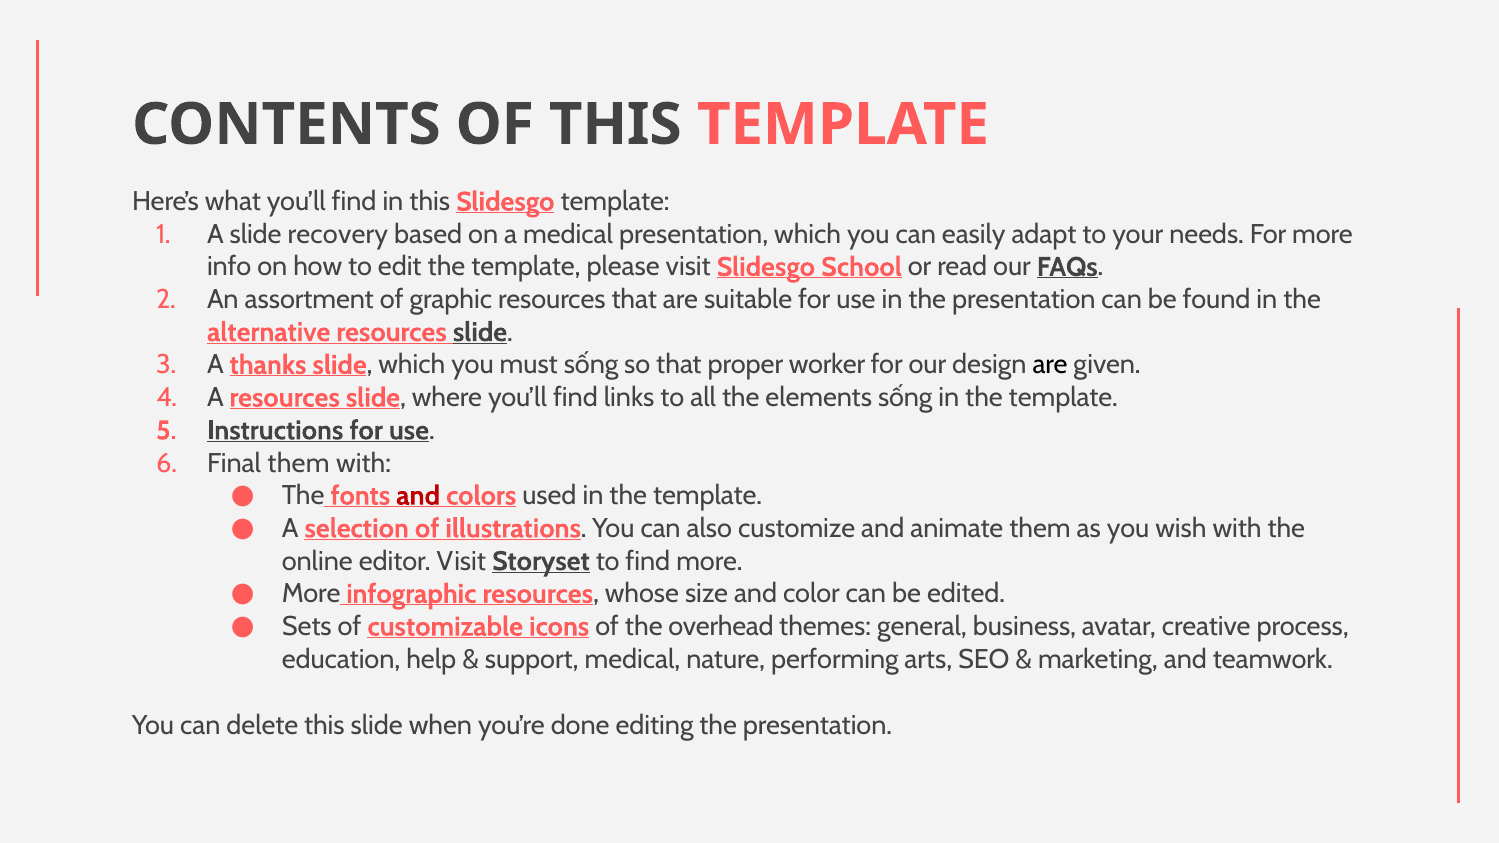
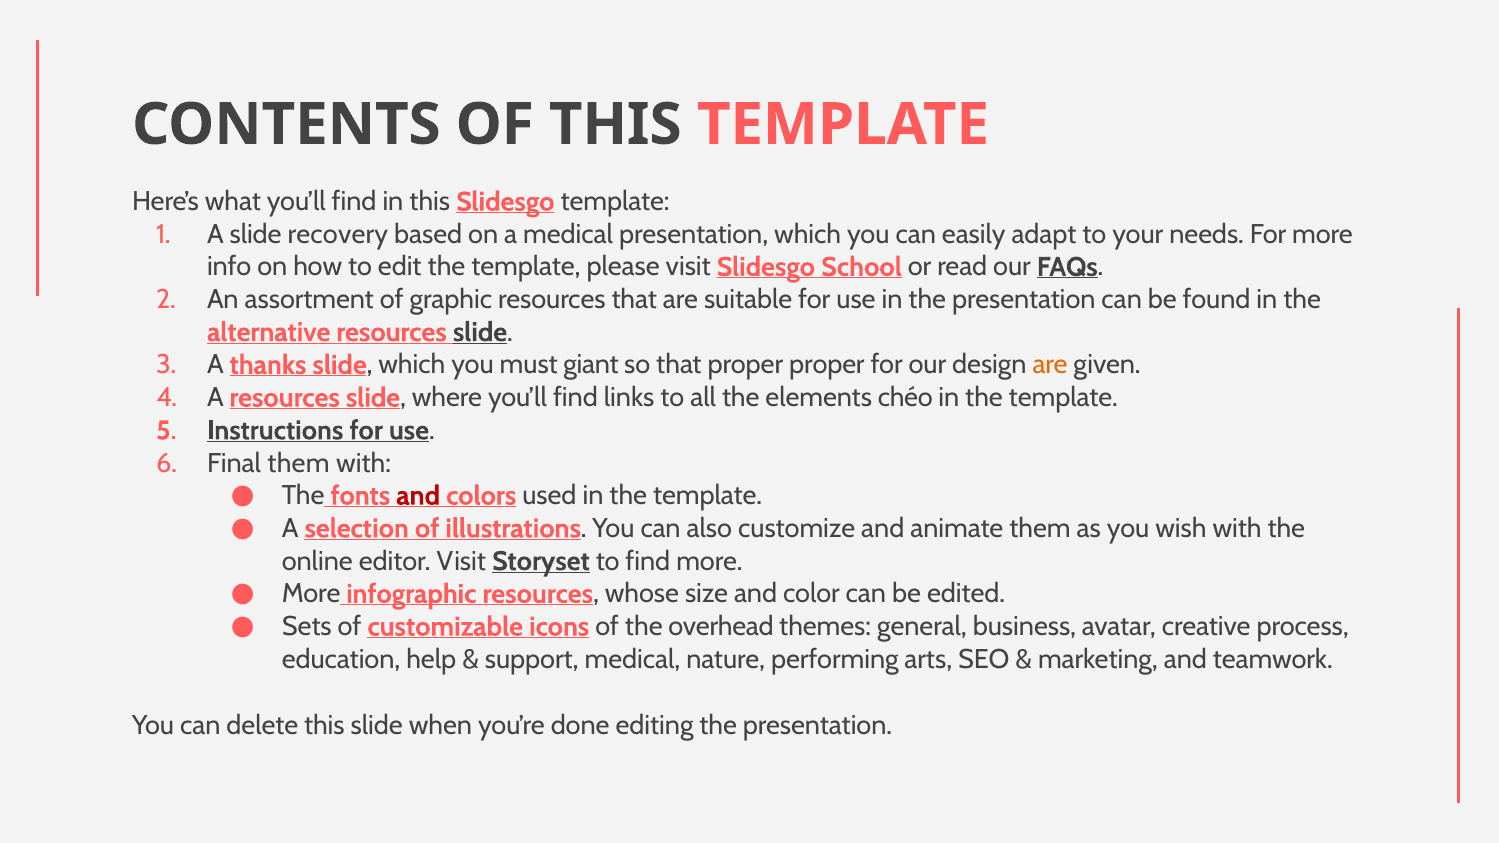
must sống: sống -> giant (591, 365)
proper worker: worker -> proper (827, 365)
are colour: black -> orange (1050, 365)
elements sống: sống -> chéo (905, 398)
